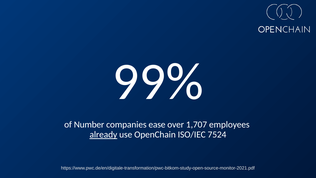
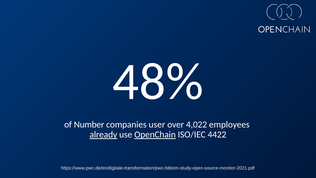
99%: 99% -> 48% (158, 82)
ease: ease -> user (157, 125)
1,707: 1,707 -> 4,022 (197, 125)
OpenChain underline: none -> present (155, 134)
7524: 7524 -> 4422 (217, 134)
